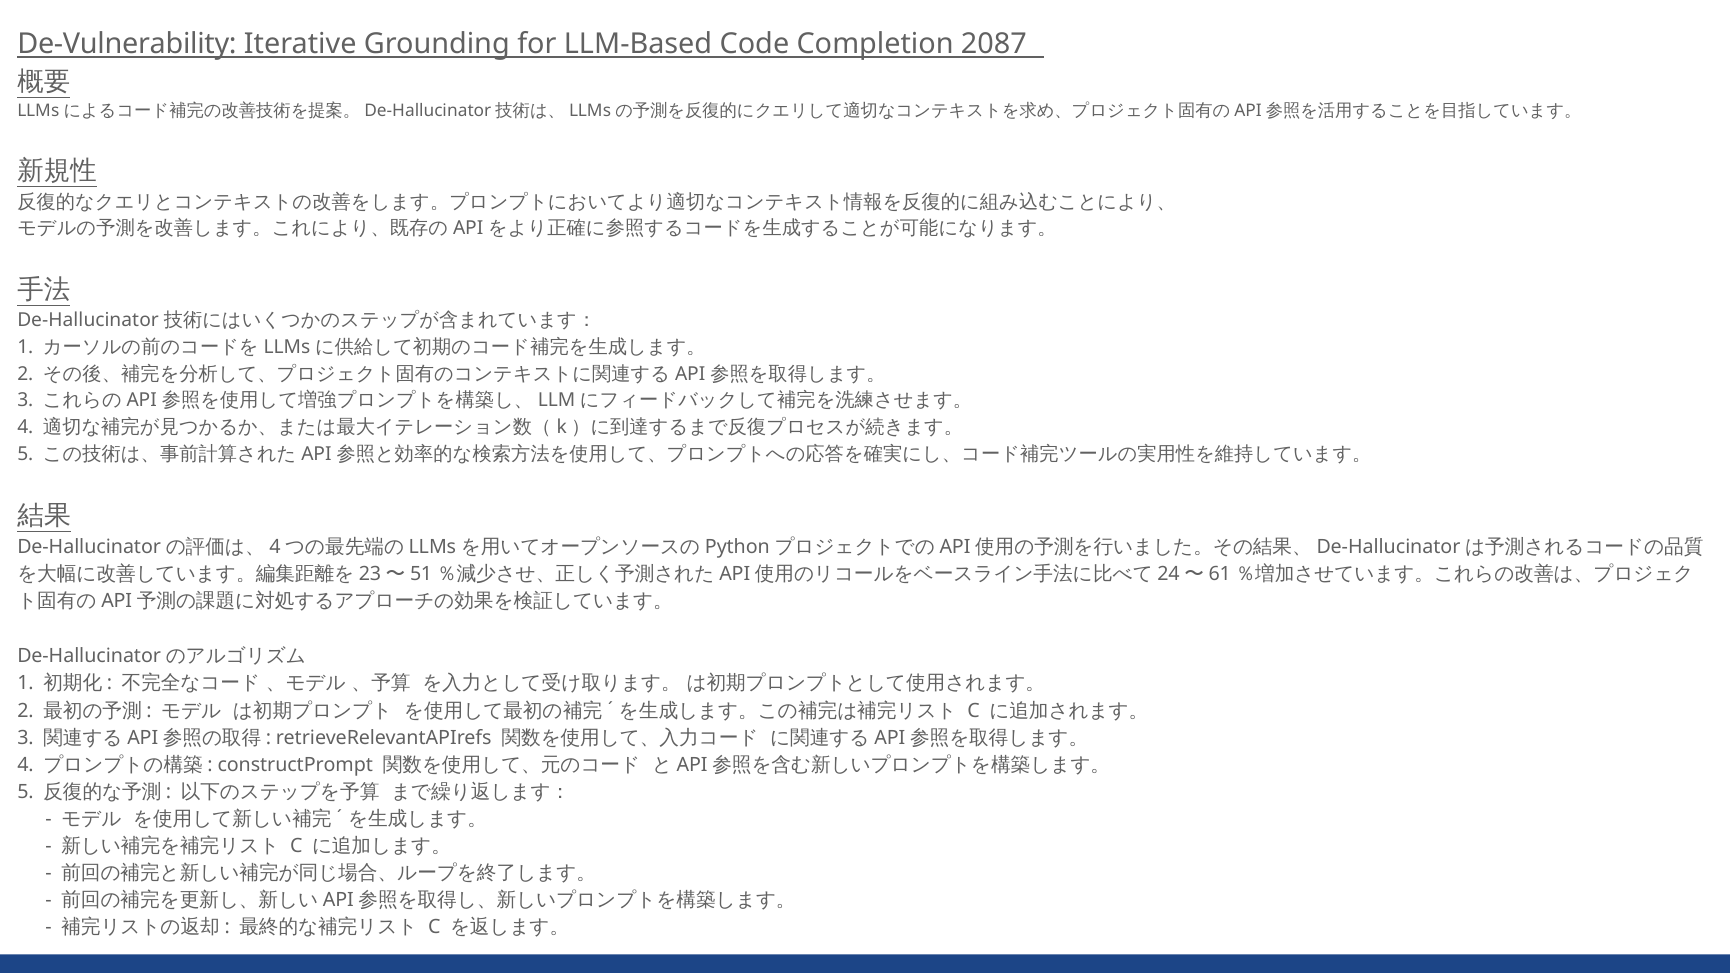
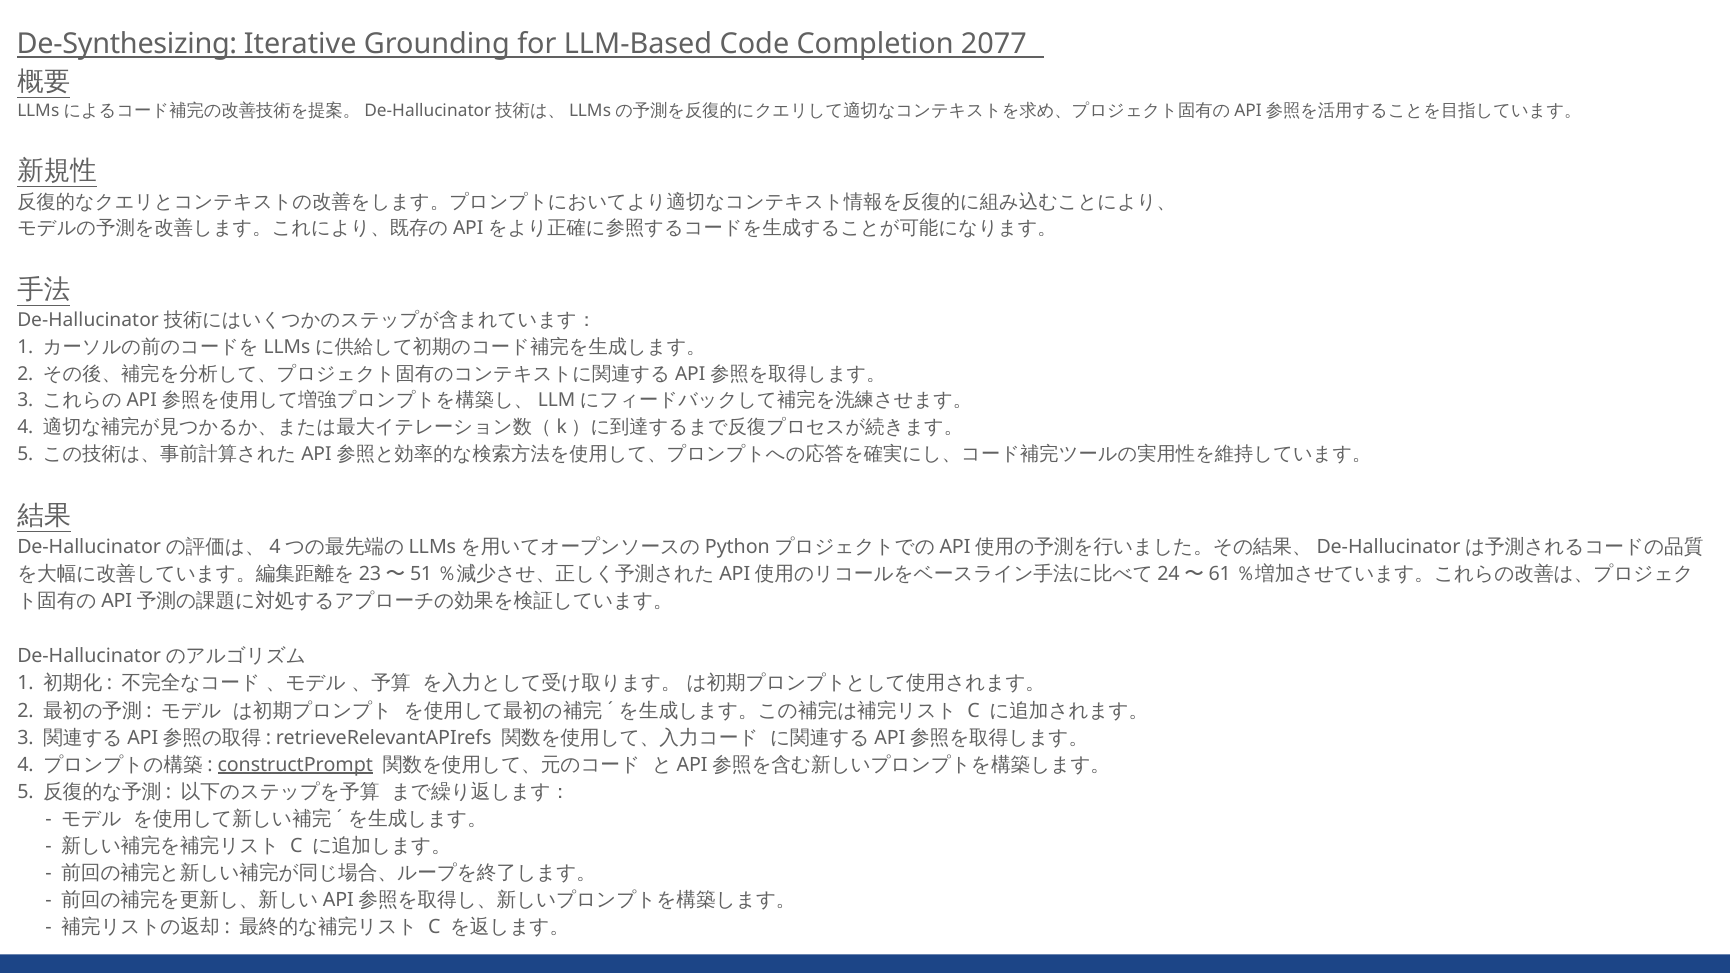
De-Vulnerability: De-Vulnerability -> De-Synthesizing (127, 44)
2087: 2087 -> 2077 (994, 44)
constructPrompt underline: none -> present (295, 765)
